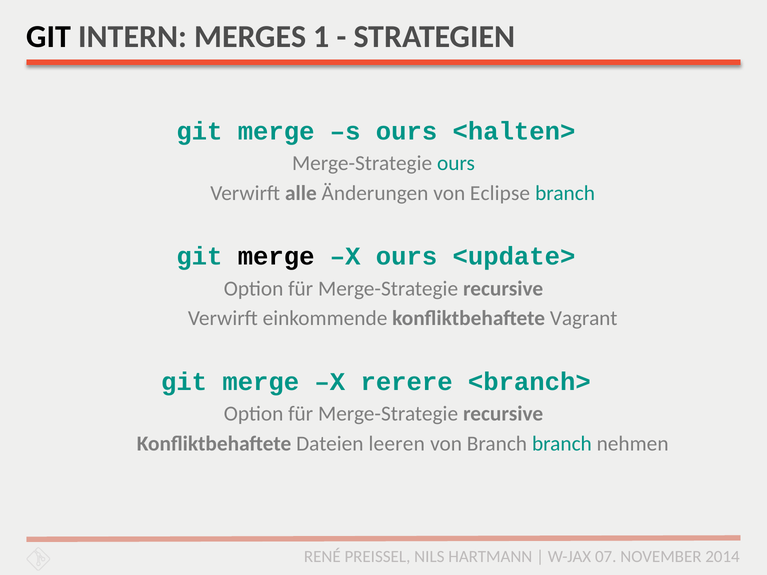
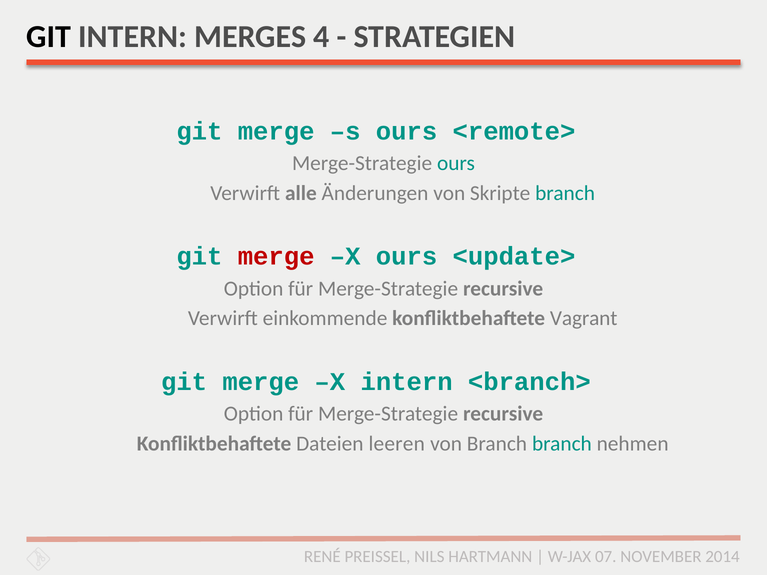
1: 1 -> 4 (321, 37)
<halten>: <halten> -> <remote> (514, 131)
Eclipse: Eclipse -> Skripte (500, 193)
merge colour: black -> red (276, 257)
X rerere: rerere -> intern (407, 382)
